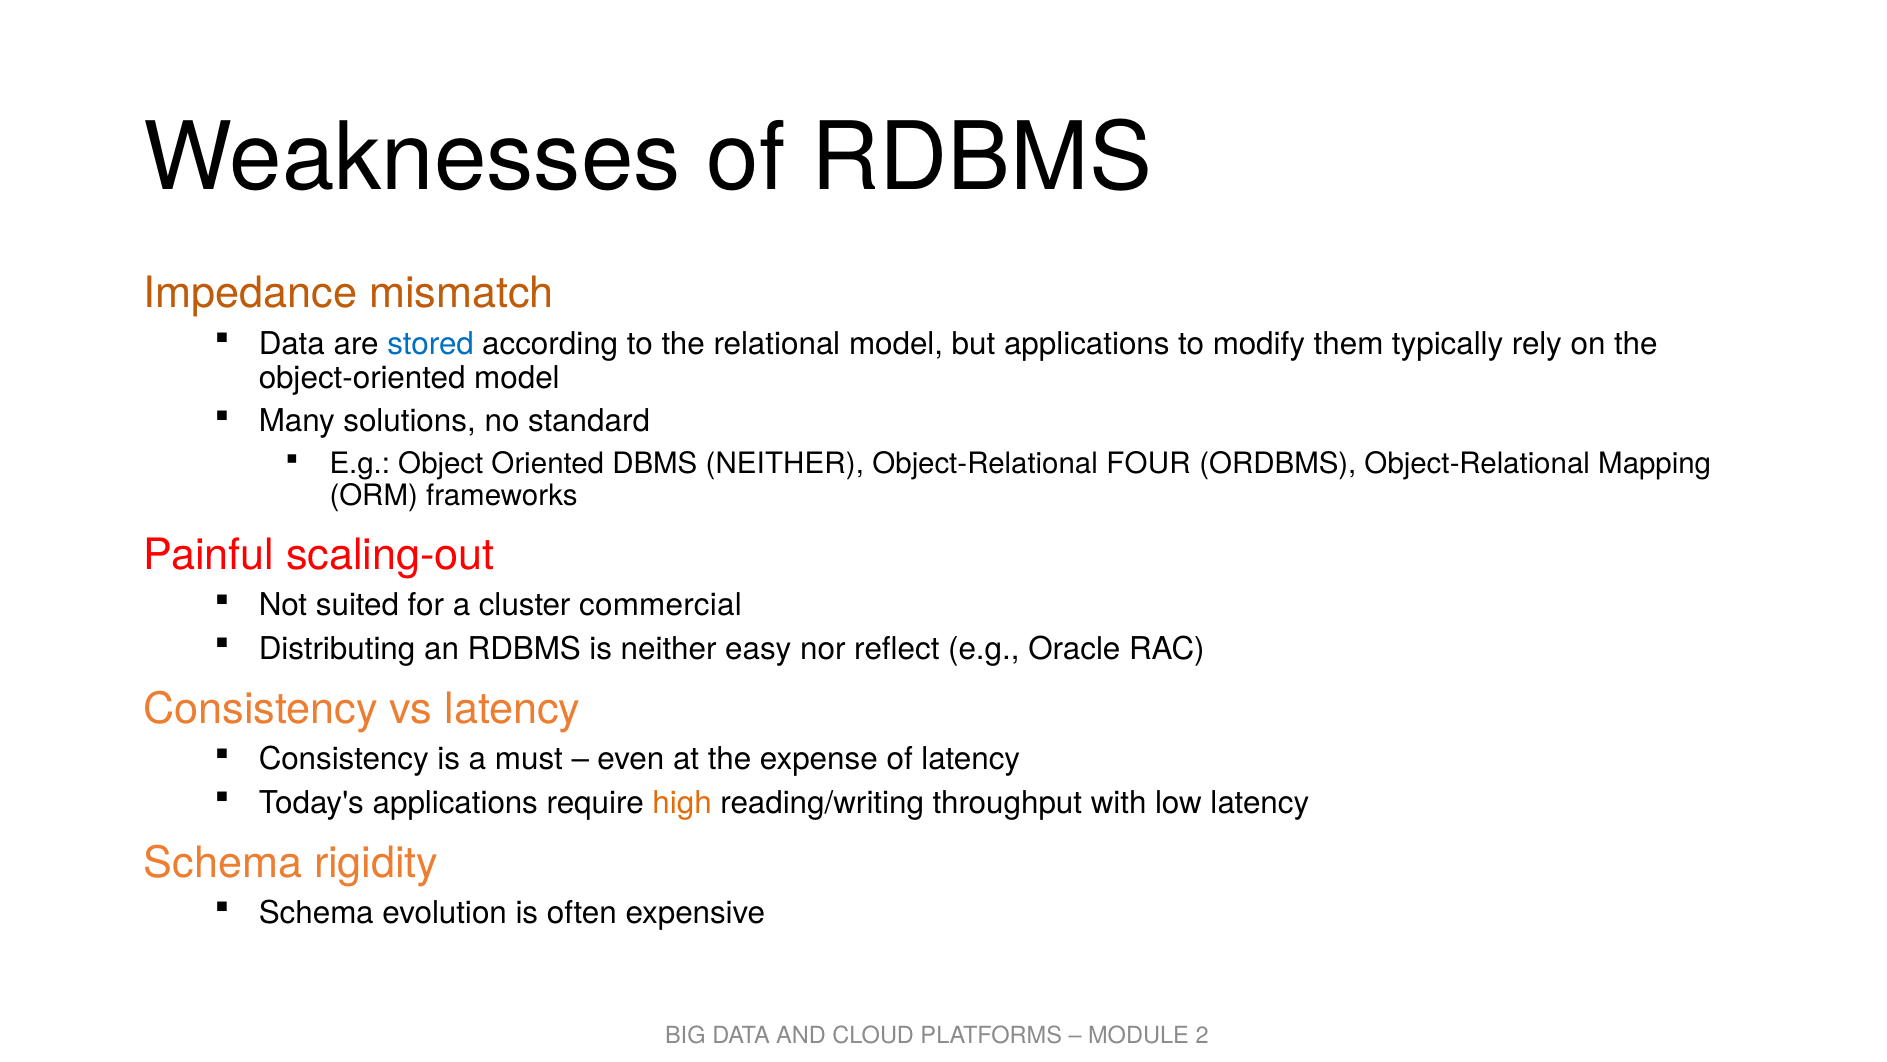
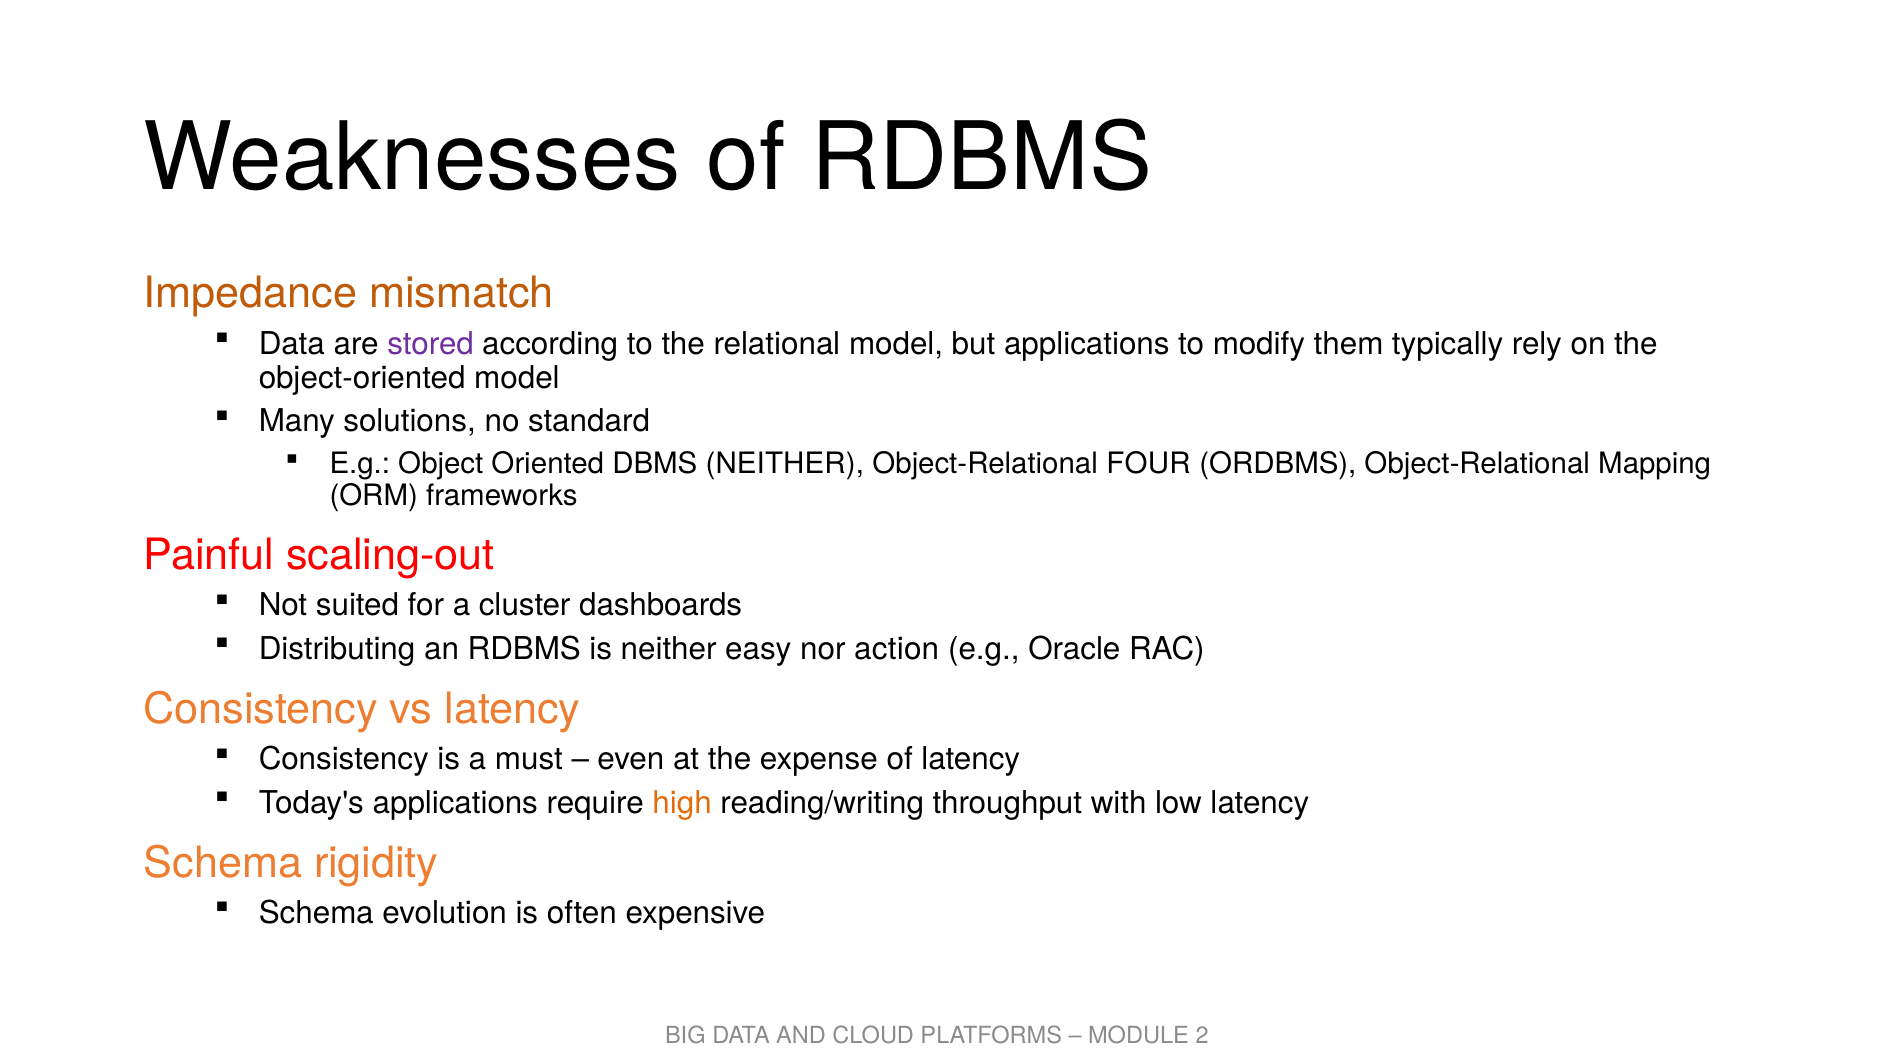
stored colour: blue -> purple (431, 343)
commercial: commercial -> dashboards (661, 605)
reflect: reflect -> action (897, 649)
